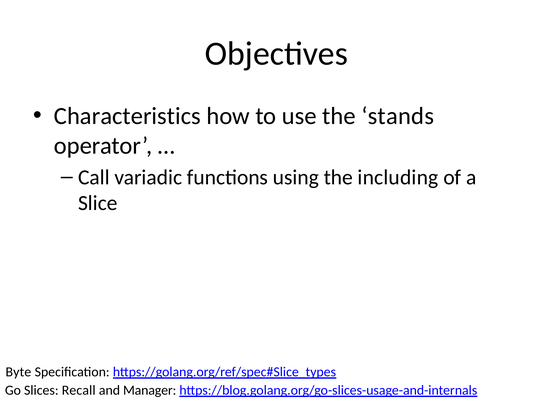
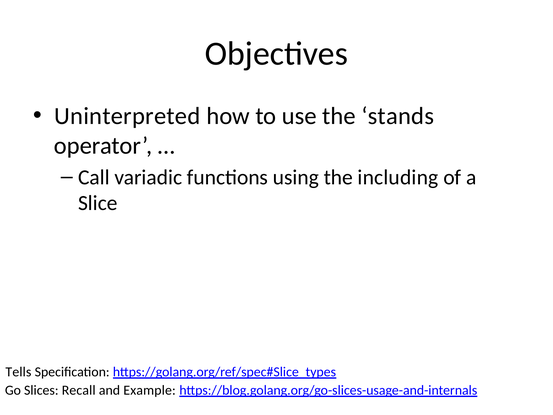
Characteristics: Characteristics -> Uninterpreted (127, 116)
Byte: Byte -> Tells (18, 372)
Manager: Manager -> Example (150, 390)
